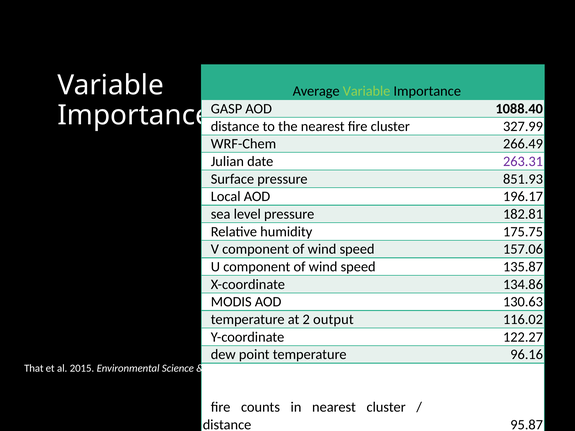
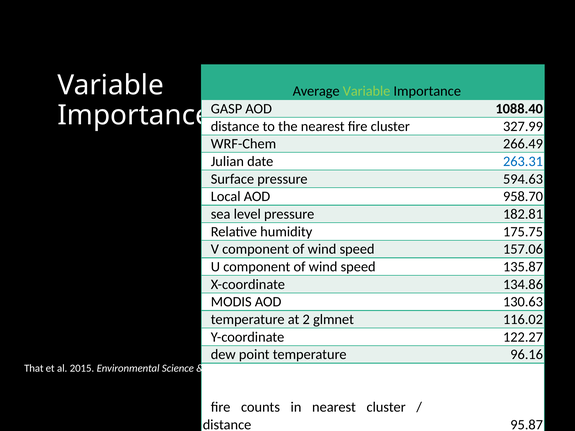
263.31 colour: purple -> blue (523, 162)
851.93: 851.93 -> 594.63 (523, 179)
196.17: 196.17 -> 958.70 (523, 197)
output: output -> glmnet (333, 320)
